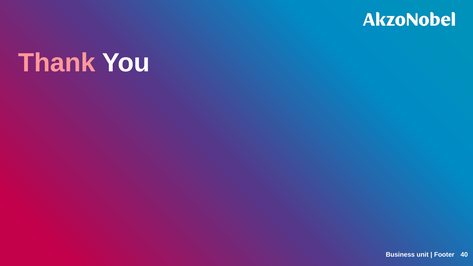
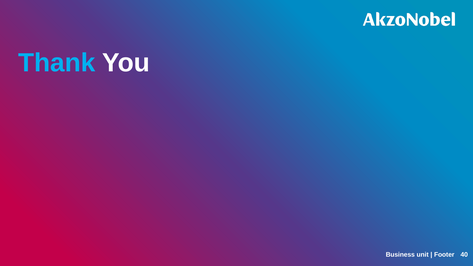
Thank colour: pink -> light blue (57, 63)
